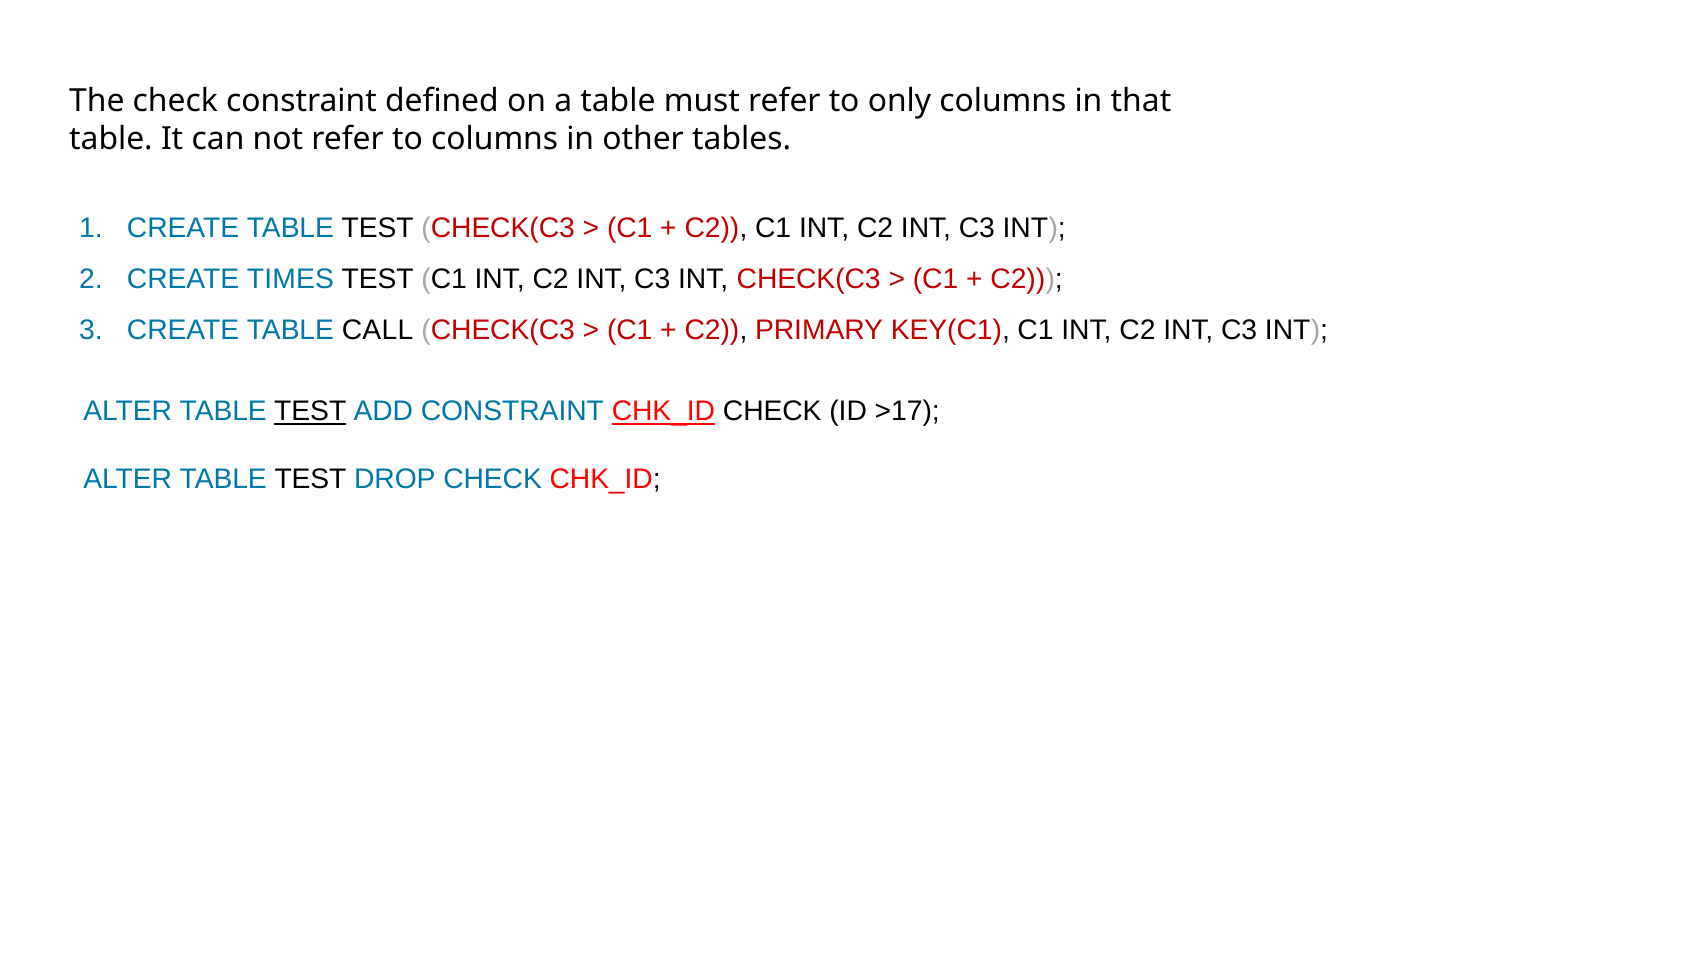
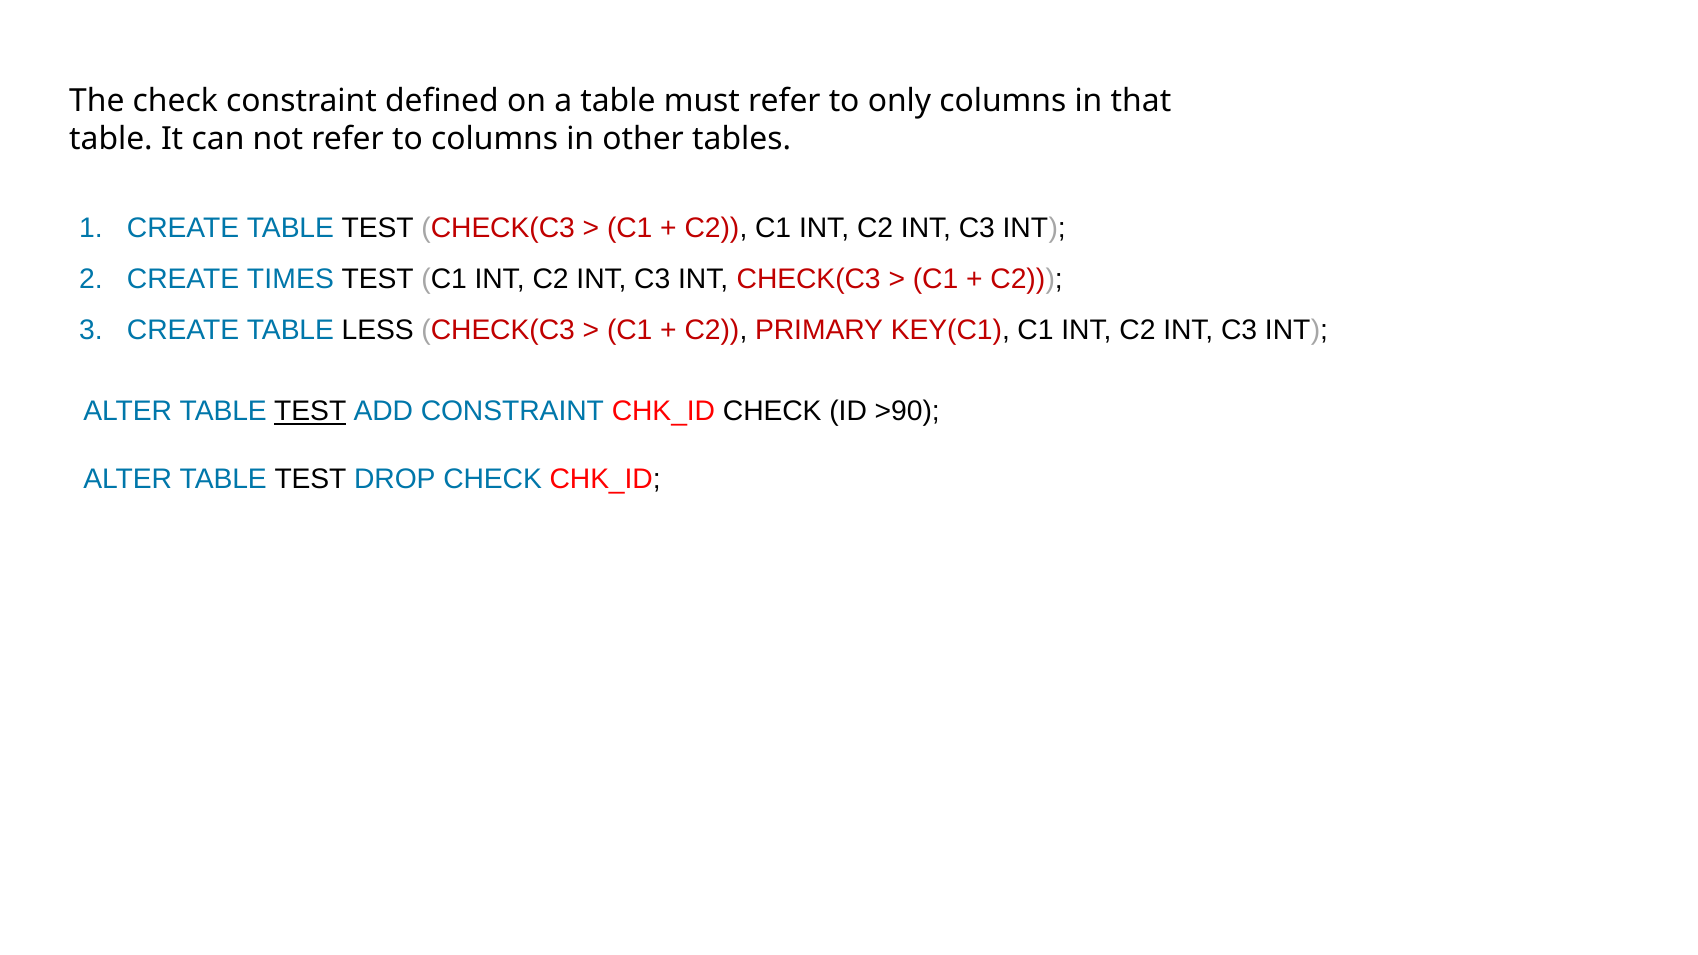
CALL: CALL -> LESS (378, 330)
CHK_ID underline: present -> none (663, 412)
>17: >17 -> >90 (907, 412)
